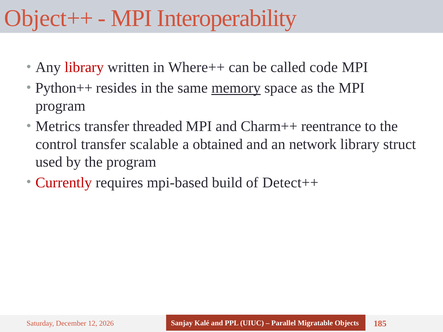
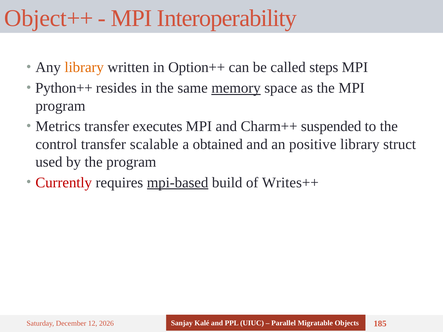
library colour: red -> orange (84, 67)
Where++: Where++ -> Option++ (197, 67)
code: code -> steps (324, 67)
threaded: threaded -> executes (158, 127)
reentrance: reentrance -> suspended (331, 127)
network: network -> positive (313, 144)
mpi-based underline: none -> present (178, 183)
Detect++: Detect++ -> Writes++ (290, 183)
